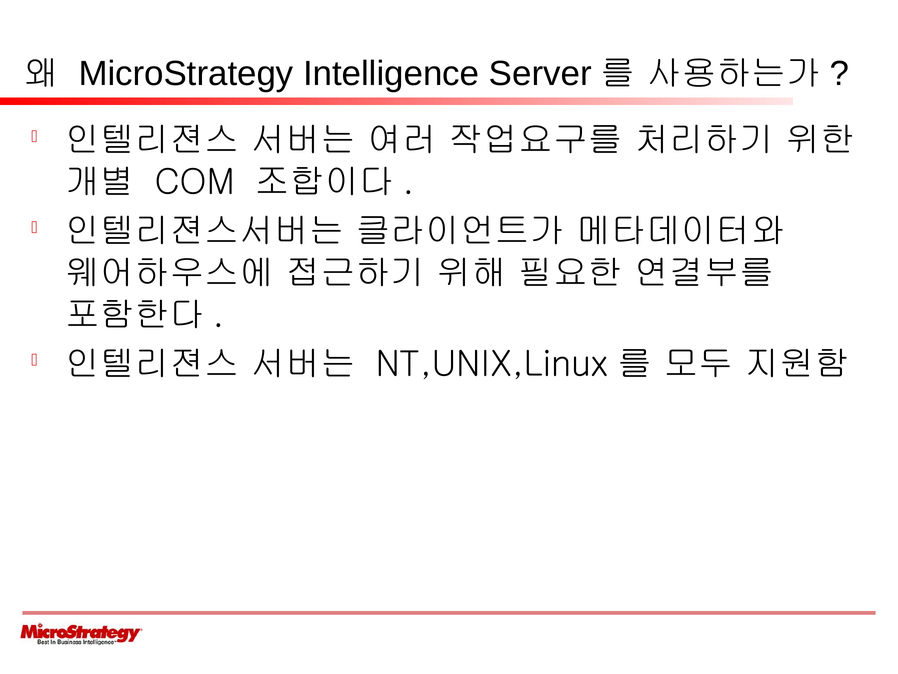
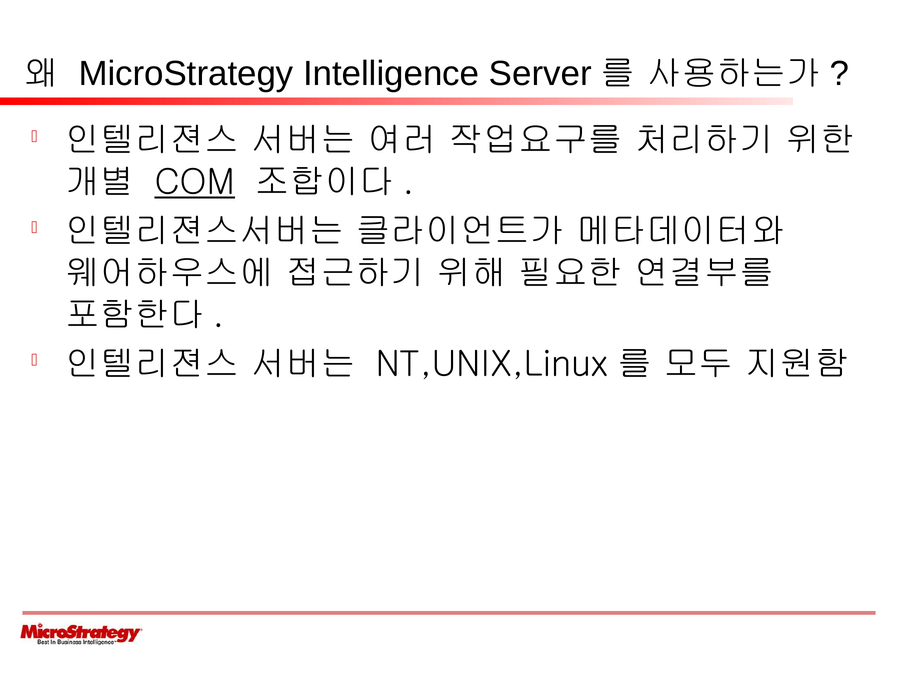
COM underline: none -> present (195, 182)
